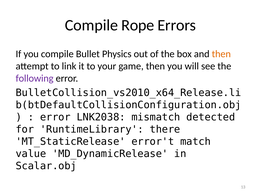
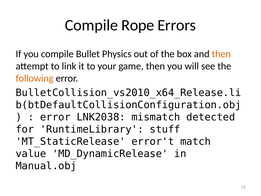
following colour: purple -> orange (35, 78)
there: there -> stuff (165, 129)
Scalar.obj: Scalar.obj -> Manual.obj (46, 166)
